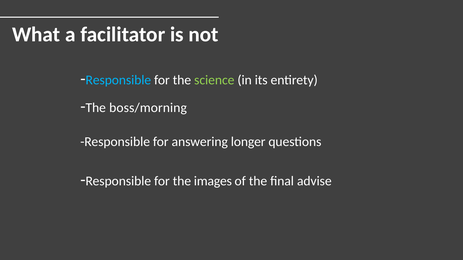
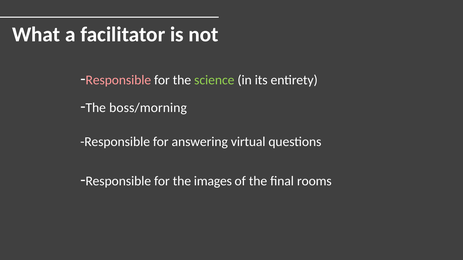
Responsible colour: light blue -> pink (118, 80)
longer: longer -> virtual (248, 142)
advise: advise -> rooms (314, 181)
